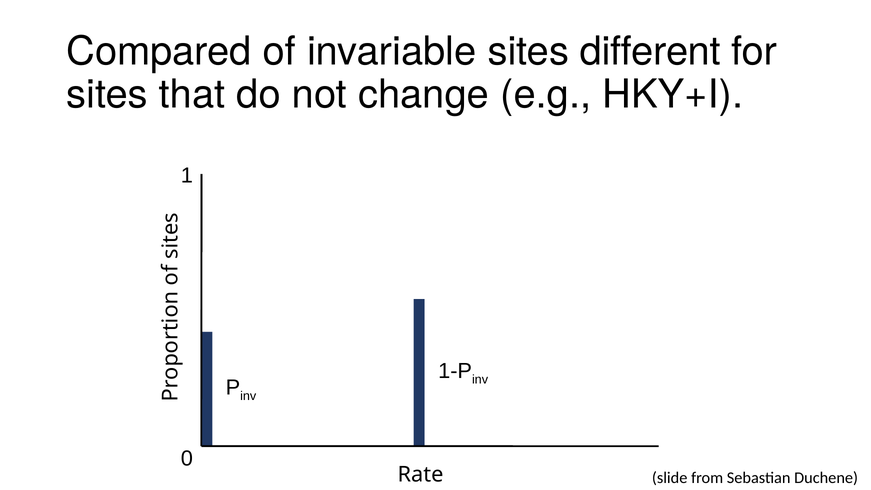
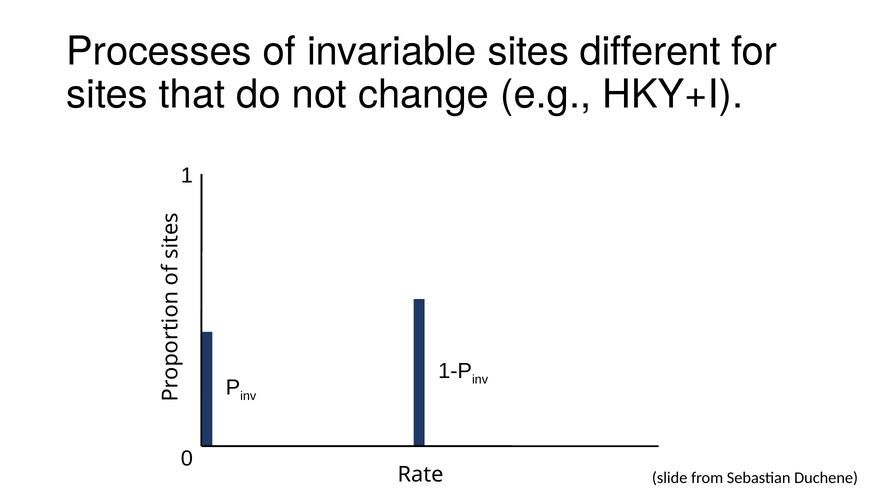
Compared: Compared -> Processes (159, 52)
